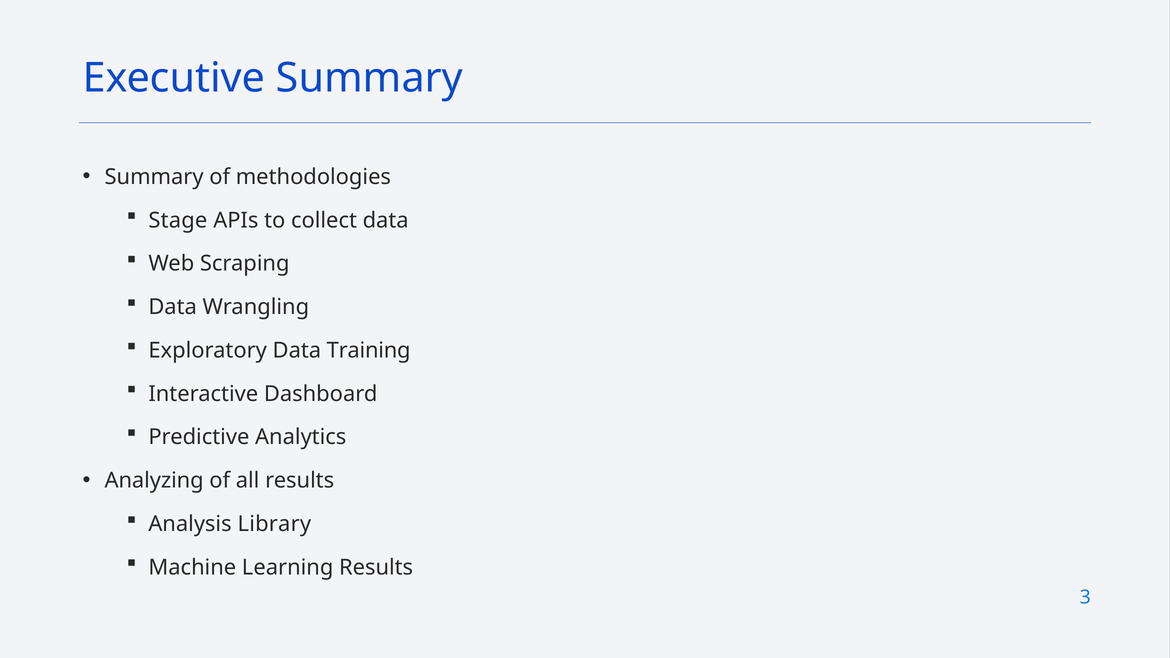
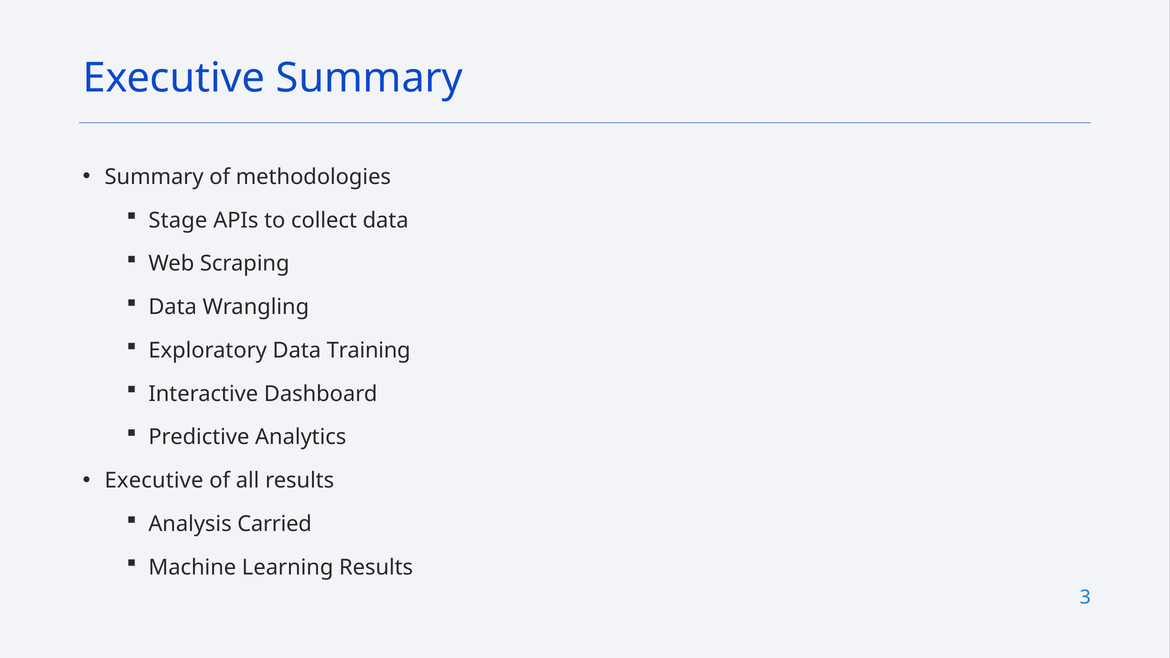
Analyzing: Analyzing -> Executive (154, 481)
Library: Library -> Carried (275, 524)
